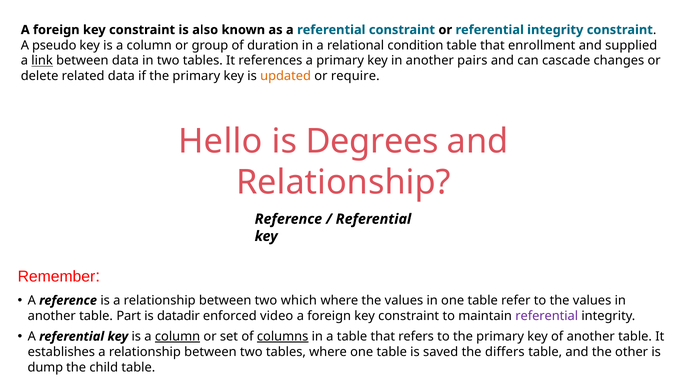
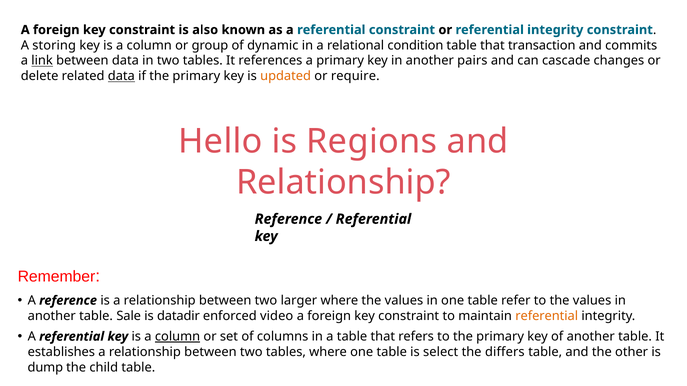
pseudo: pseudo -> storing (54, 45)
duration: duration -> dynamic (273, 45)
enrollment: enrollment -> transaction (542, 45)
supplied: supplied -> commits (631, 45)
data underline: none -> present (121, 76)
Degrees: Degrees -> Regions (372, 141)
which: which -> larger (299, 301)
Part: Part -> Sale (129, 316)
referential colour: purple -> orange (547, 316)
columns underline: present -> none (283, 337)
saved: saved -> select (441, 352)
